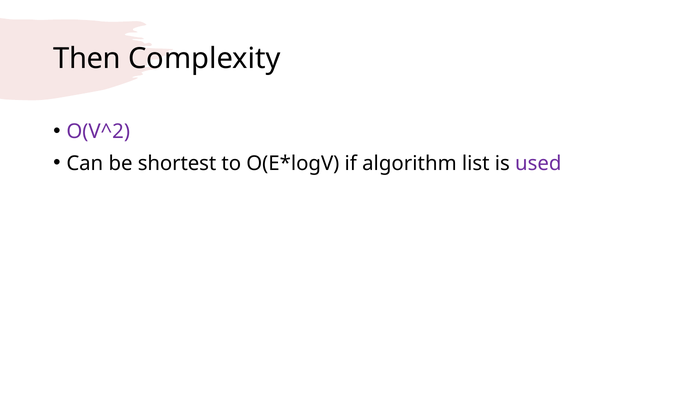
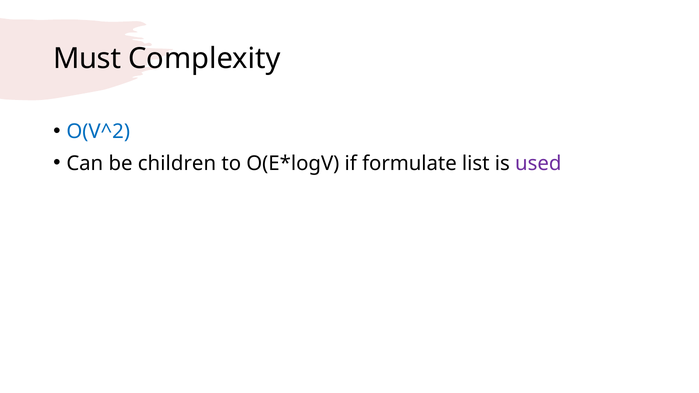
Then: Then -> Must (87, 59)
O(V^2 colour: purple -> blue (98, 132)
shortest: shortest -> children (177, 163)
algorithm: algorithm -> formulate (409, 163)
